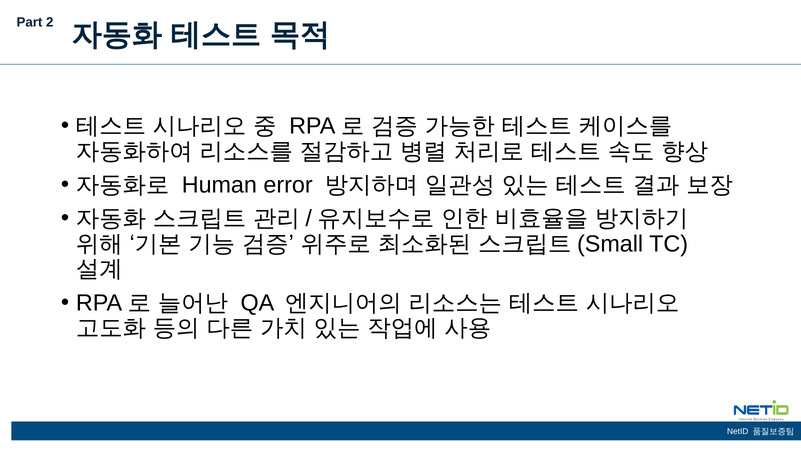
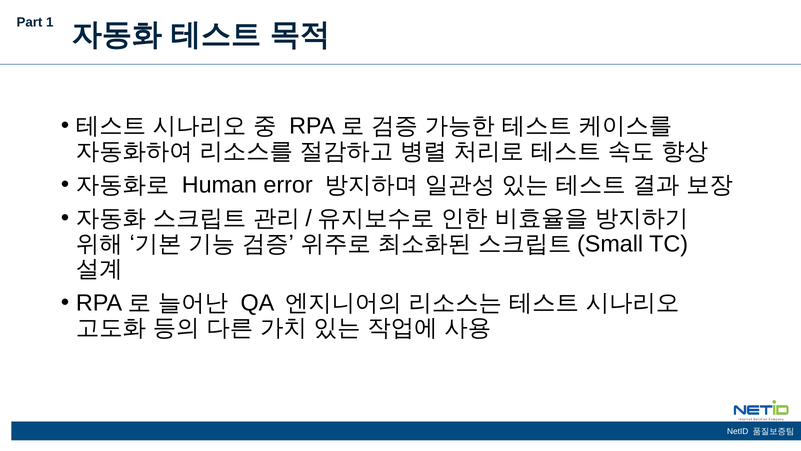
2: 2 -> 1 (50, 22)
